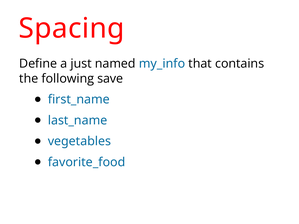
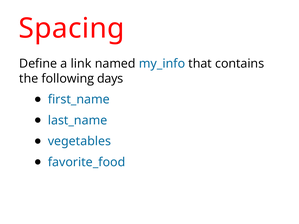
just: just -> link (81, 64)
save: save -> days (110, 79)
